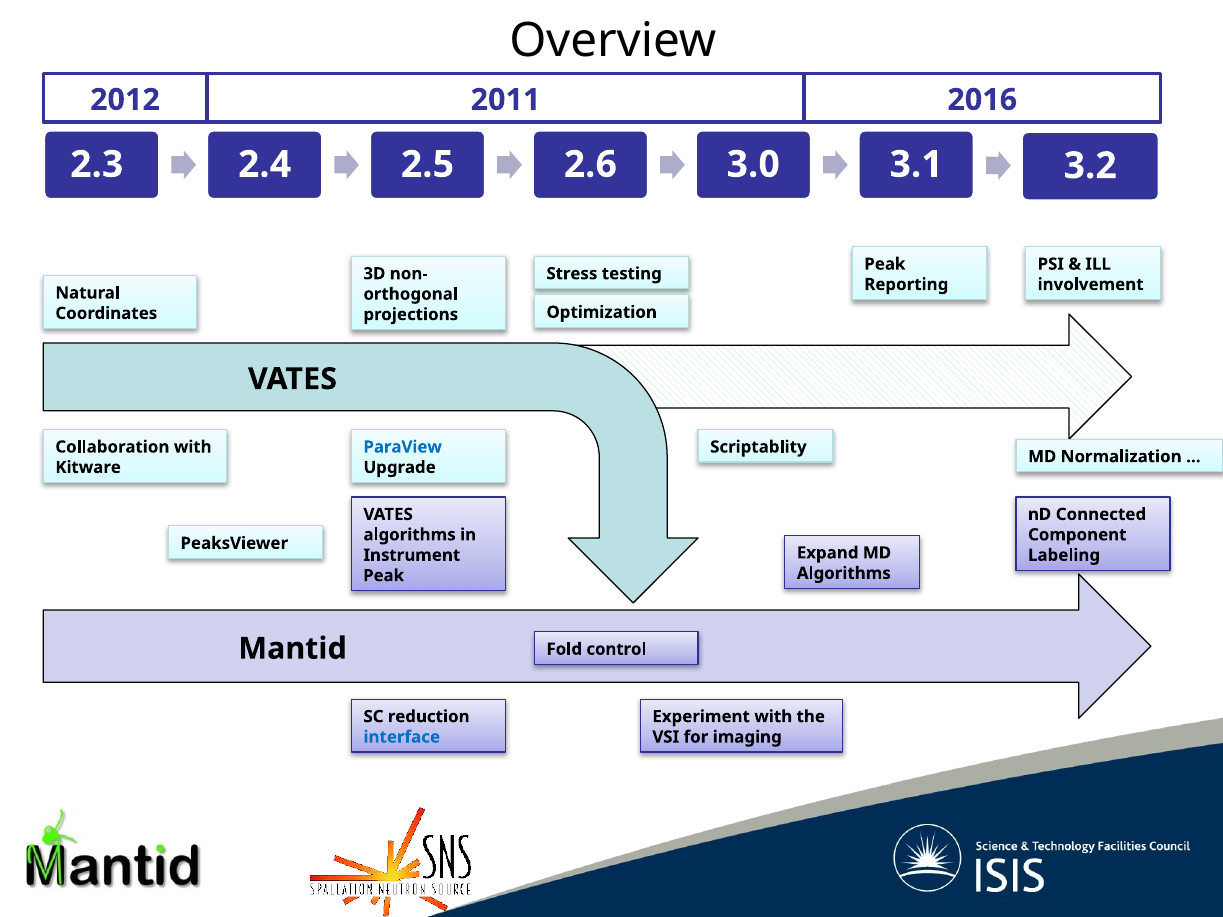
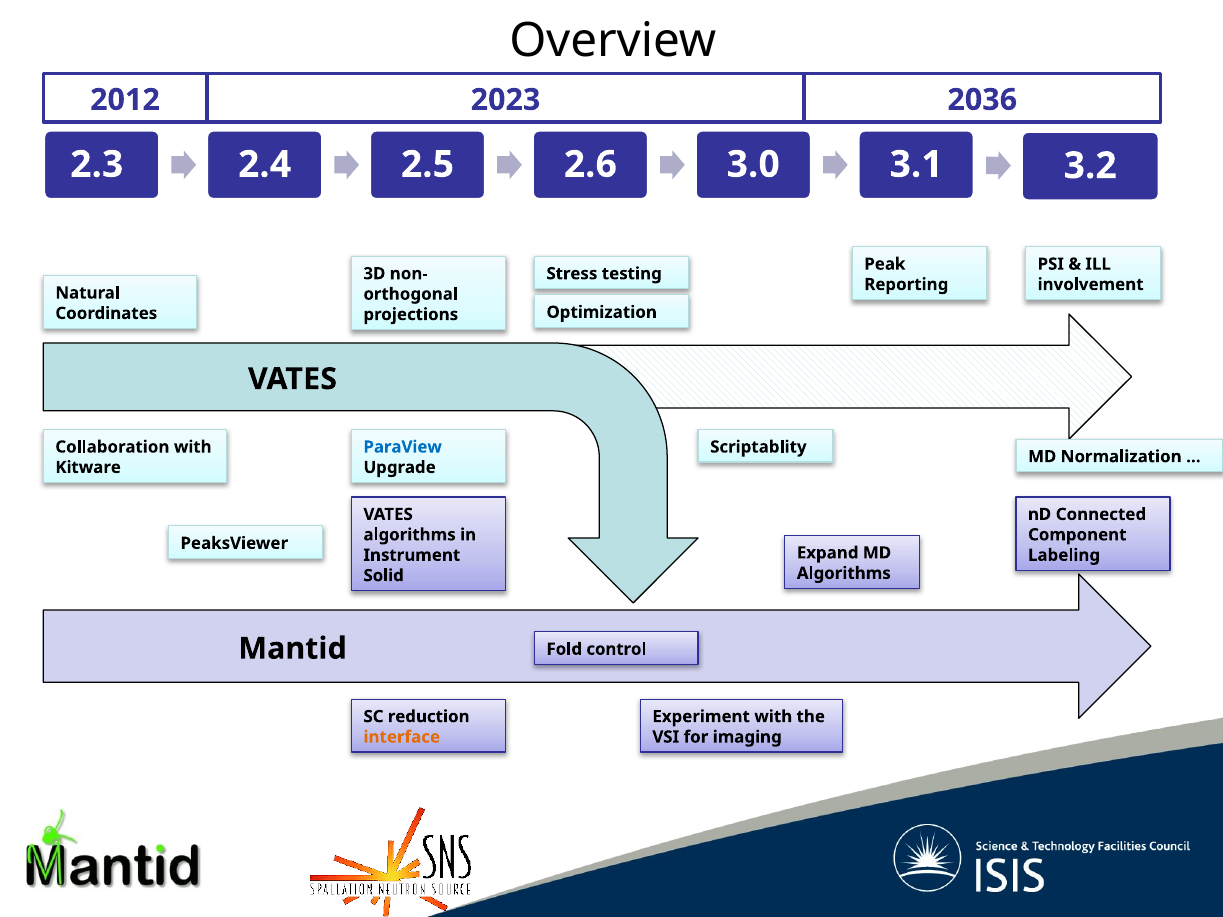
2011: 2011 -> 2023 (506, 100)
2016: 2016 -> 2036 (982, 100)
Peak: Peak -> Solid (384, 576)
interface colour: blue -> orange (402, 737)
